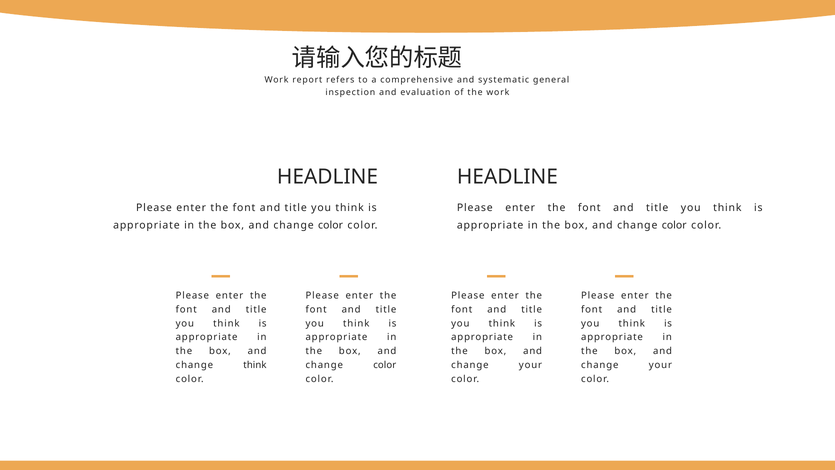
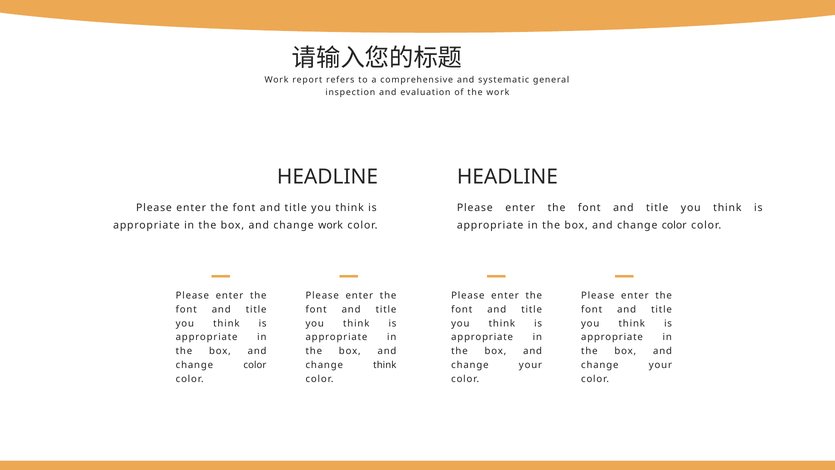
color: color -> work (330, 225)
think: think -> color (255, 365)
color: color -> think (385, 365)
